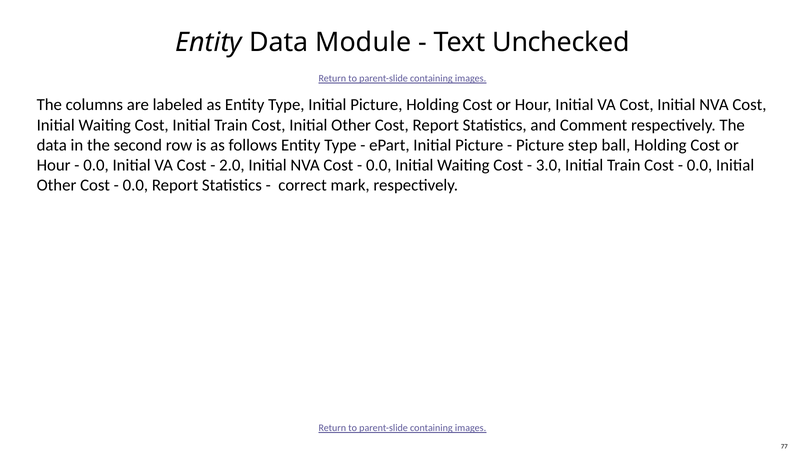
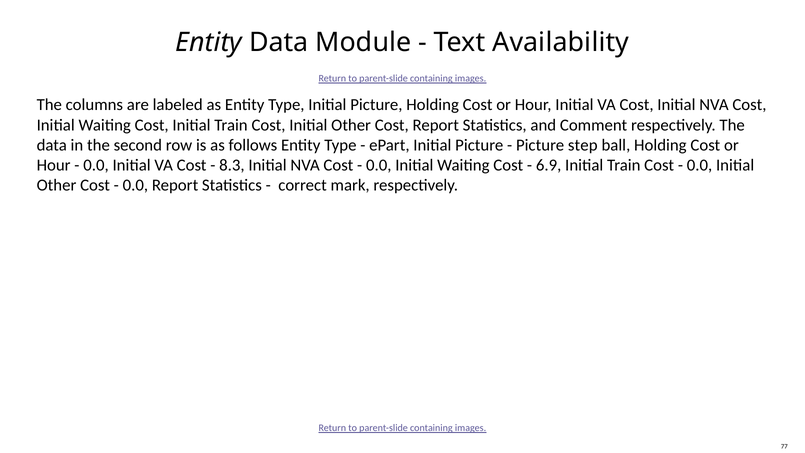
Unchecked: Unchecked -> Availability (561, 42)
2.0: 2.0 -> 8.3 (232, 165)
3.0: 3.0 -> 6.9 (549, 165)
